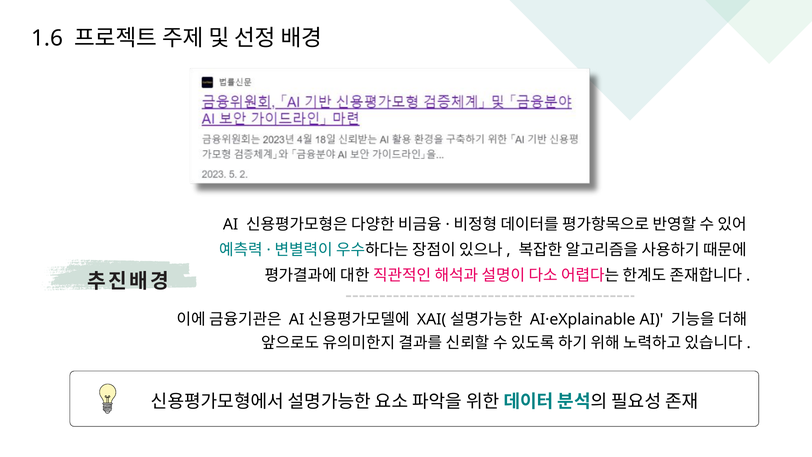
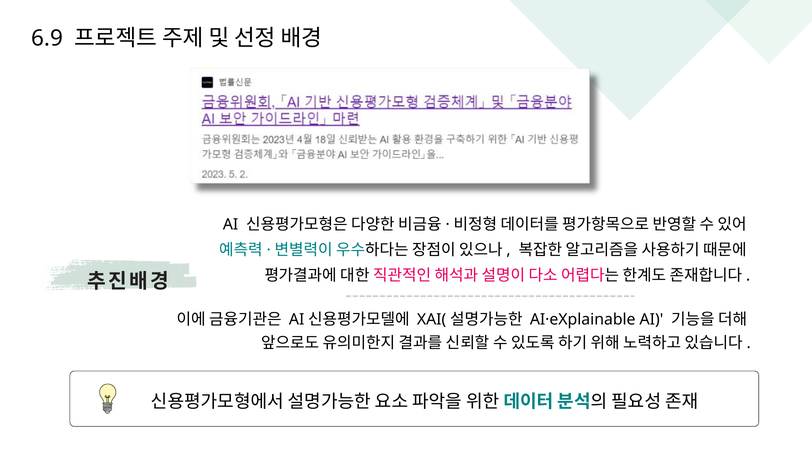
1.6: 1.6 -> 6.9 (47, 39)
